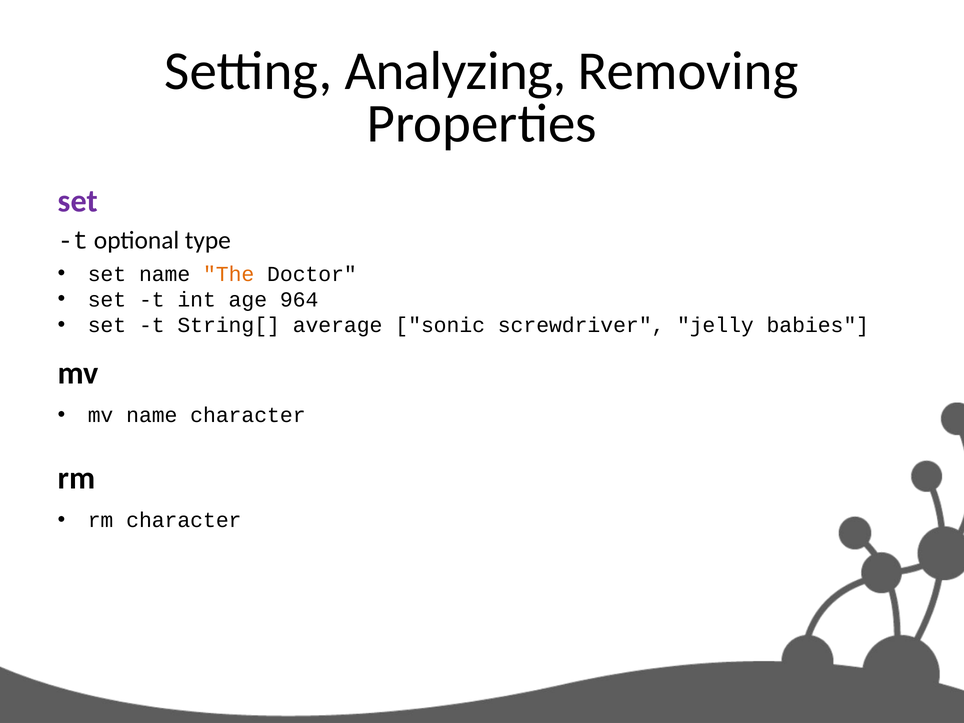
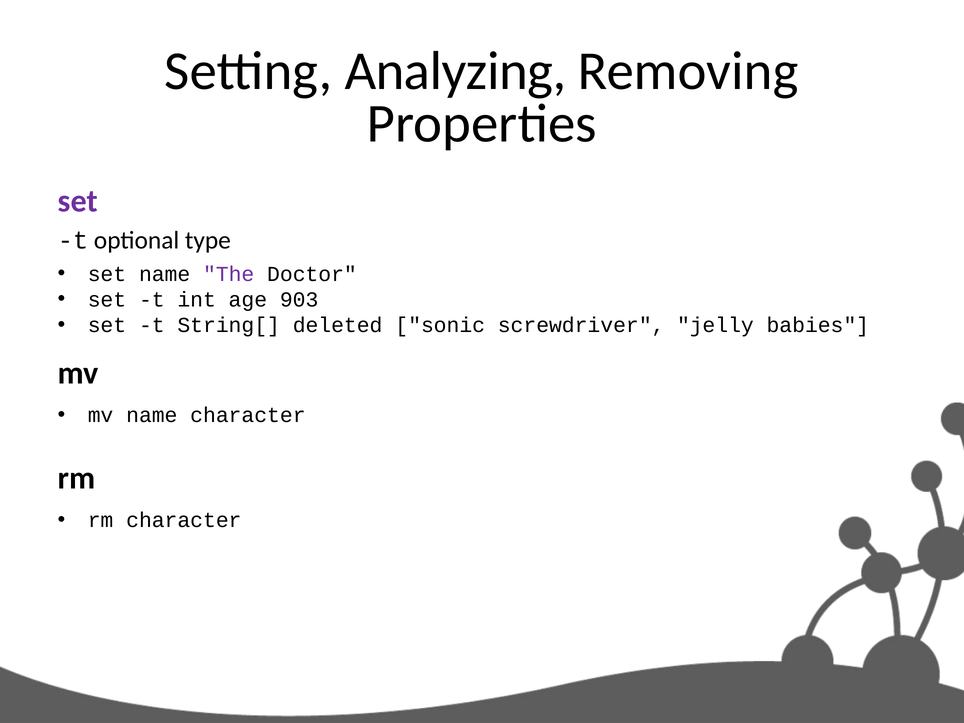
The colour: orange -> purple (229, 274)
964: 964 -> 903 (299, 300)
average: average -> deleted (338, 325)
